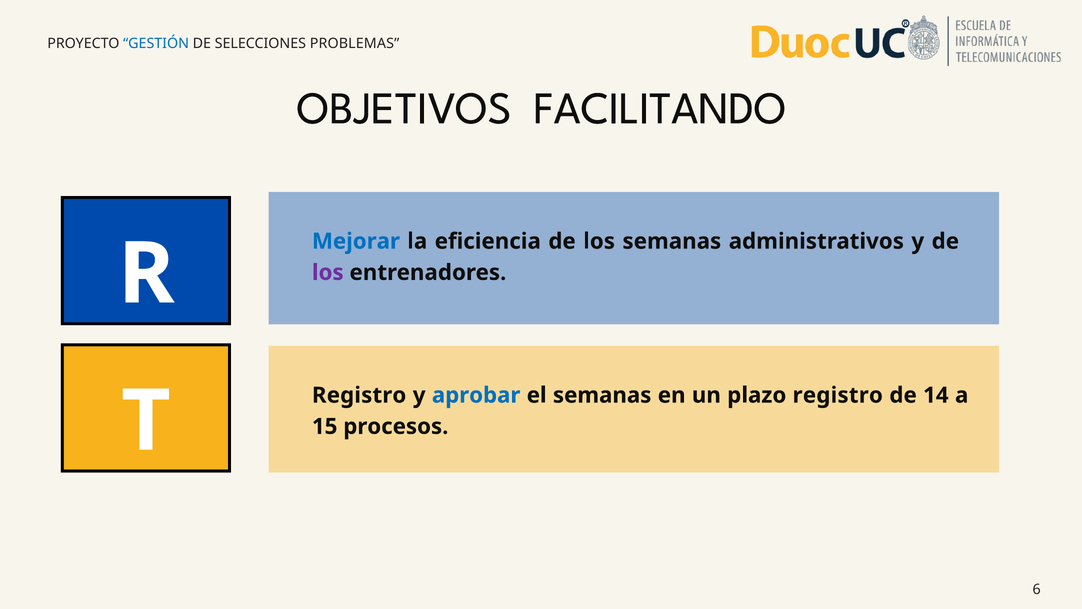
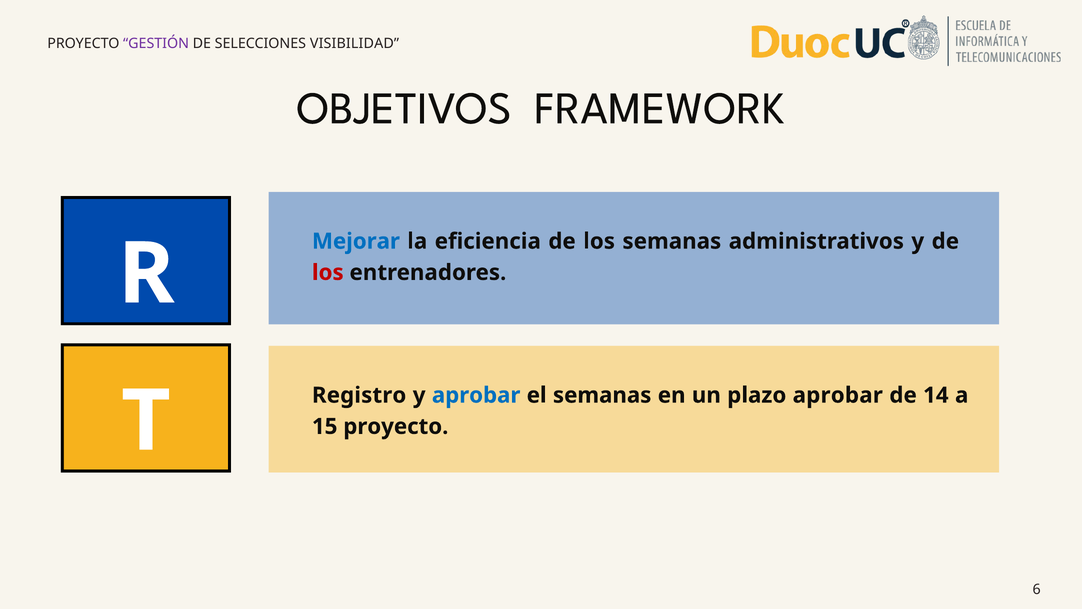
GESTIÓN colour: blue -> purple (156, 43)
PROBLEMAS: PROBLEMAS -> VISIBILIDAD (355, 43)
FACILITANDO: FACILITANDO -> FRAMEWORK (660, 108)
los colour: purple -> red (328, 272)
plazo registro: registro -> aprobar (838, 395)
15 procesos: procesos -> proyecto (396, 426)
